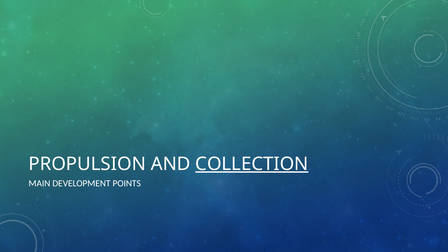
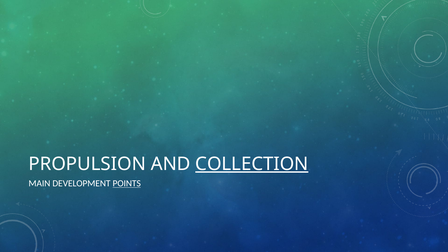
POINTS underline: none -> present (127, 183)
